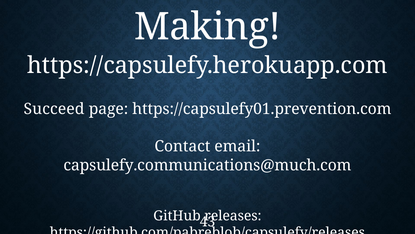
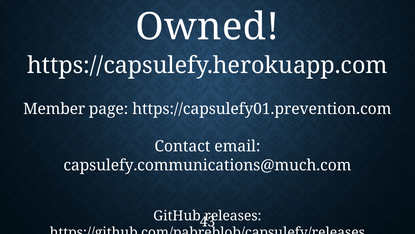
Making: Making -> Owned (207, 27)
Succeed: Succeed -> Member (54, 109)
